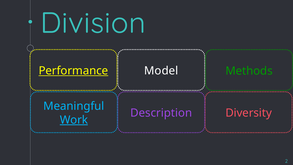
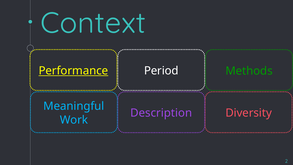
Division: Division -> Context (93, 23)
Model: Model -> Period (161, 71)
Work underline: present -> none (74, 120)
